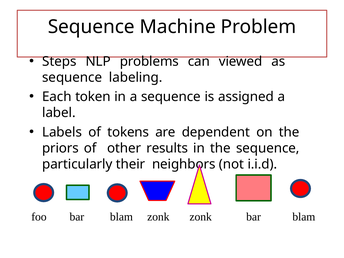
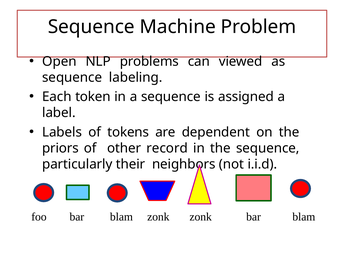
Steps: Steps -> Open (59, 61)
results: results -> record (167, 148)
